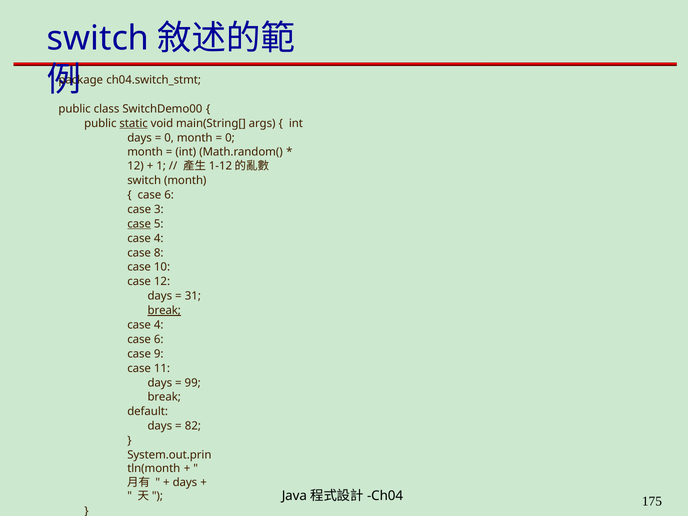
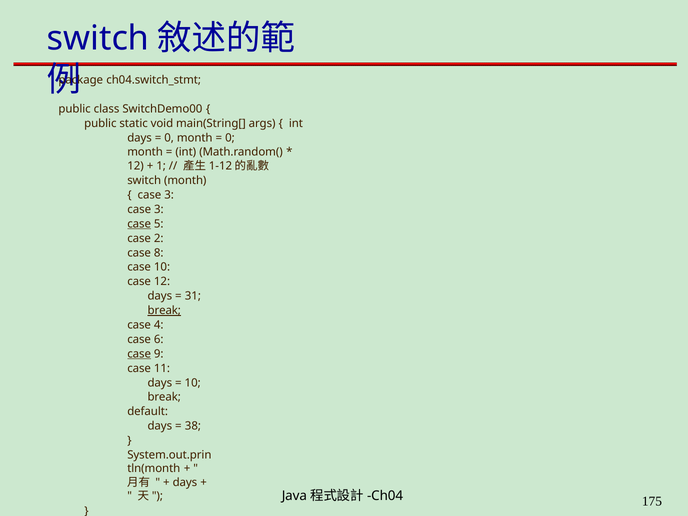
static underline: present -> none (134, 123)
6: 6 -> 3 (169, 195)
4: 4 -> 2 (159, 238)
case underline: none -> present (139, 354)
99: 99 -> 10 (193, 383)
82: 82 -> 38 (193, 426)
